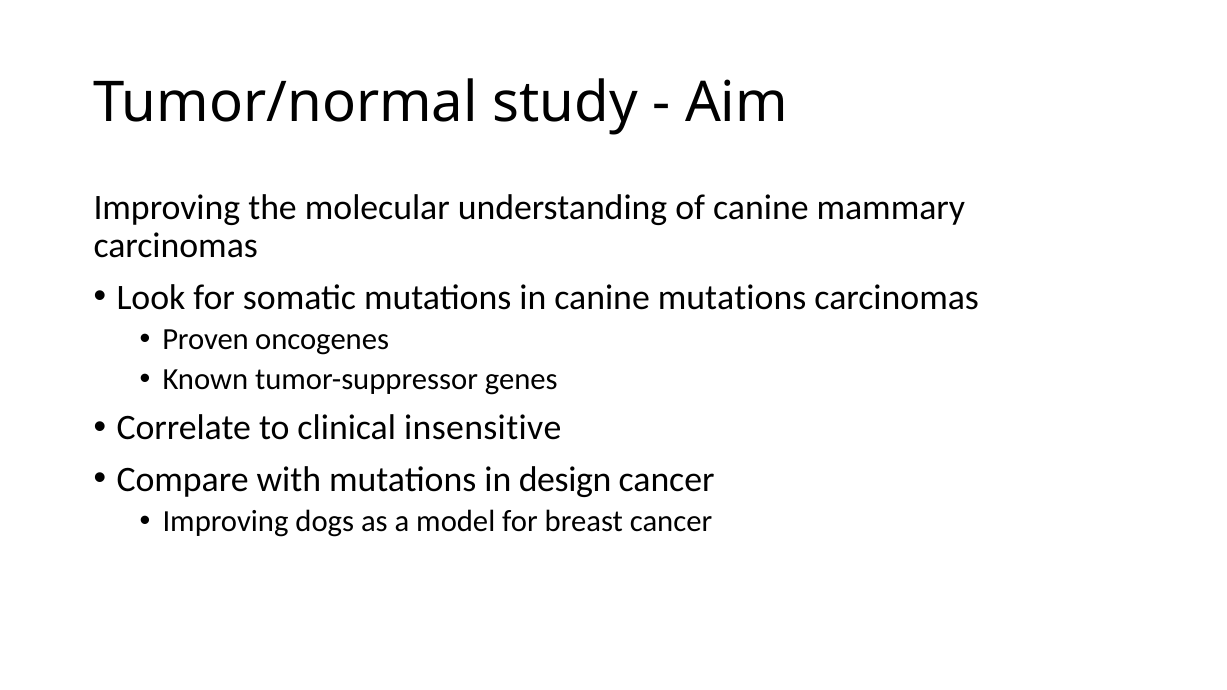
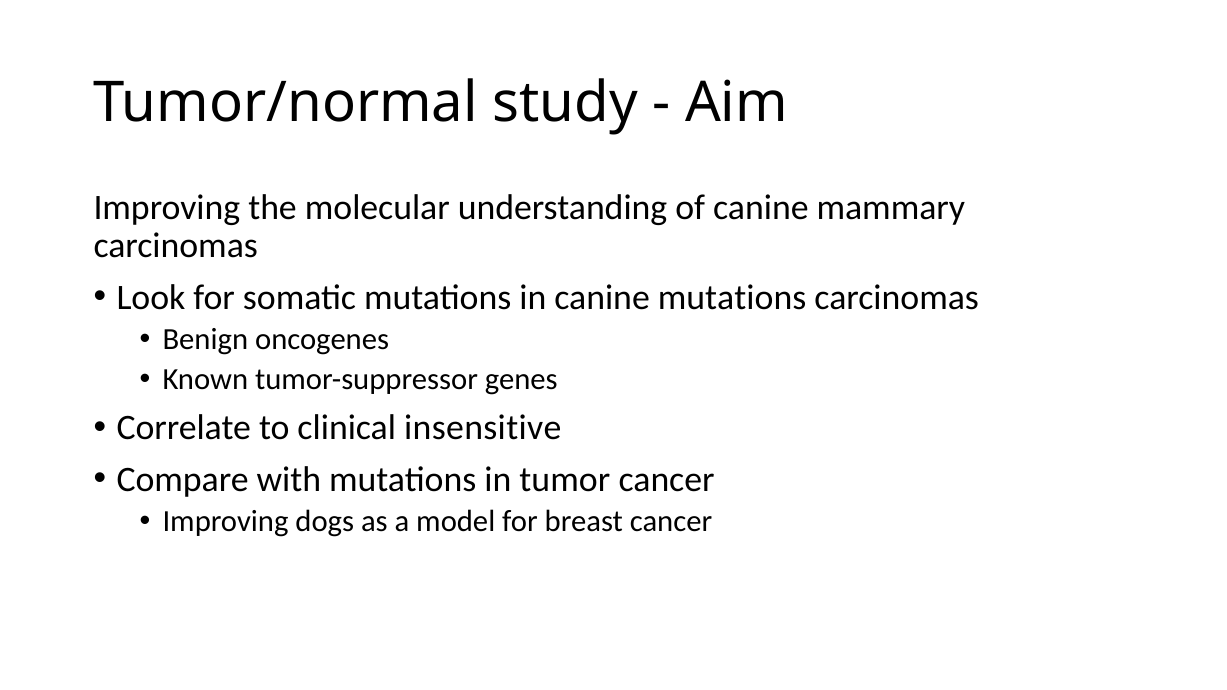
Proven: Proven -> Benign (205, 340)
design: design -> tumor (565, 479)
